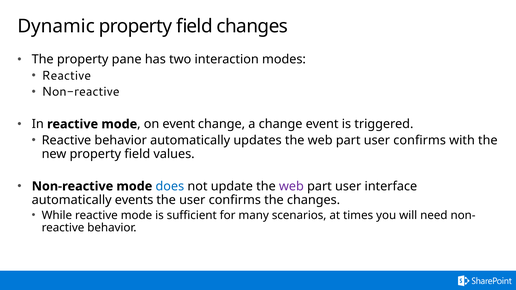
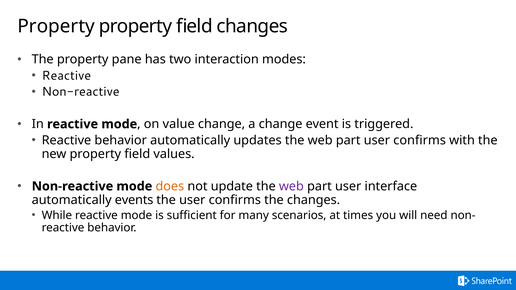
Dynamic: Dynamic -> Property (56, 26)
on event: event -> value (179, 124)
does colour: blue -> orange (170, 186)
